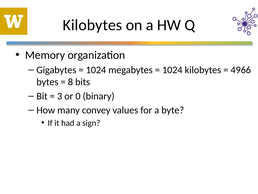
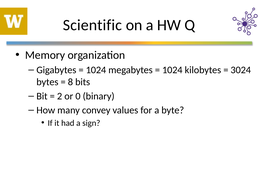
Kilobytes: Kilobytes -> Scientific (92, 25)
4966: 4966 -> 3024 (241, 70)
3: 3 -> 2 (60, 96)
